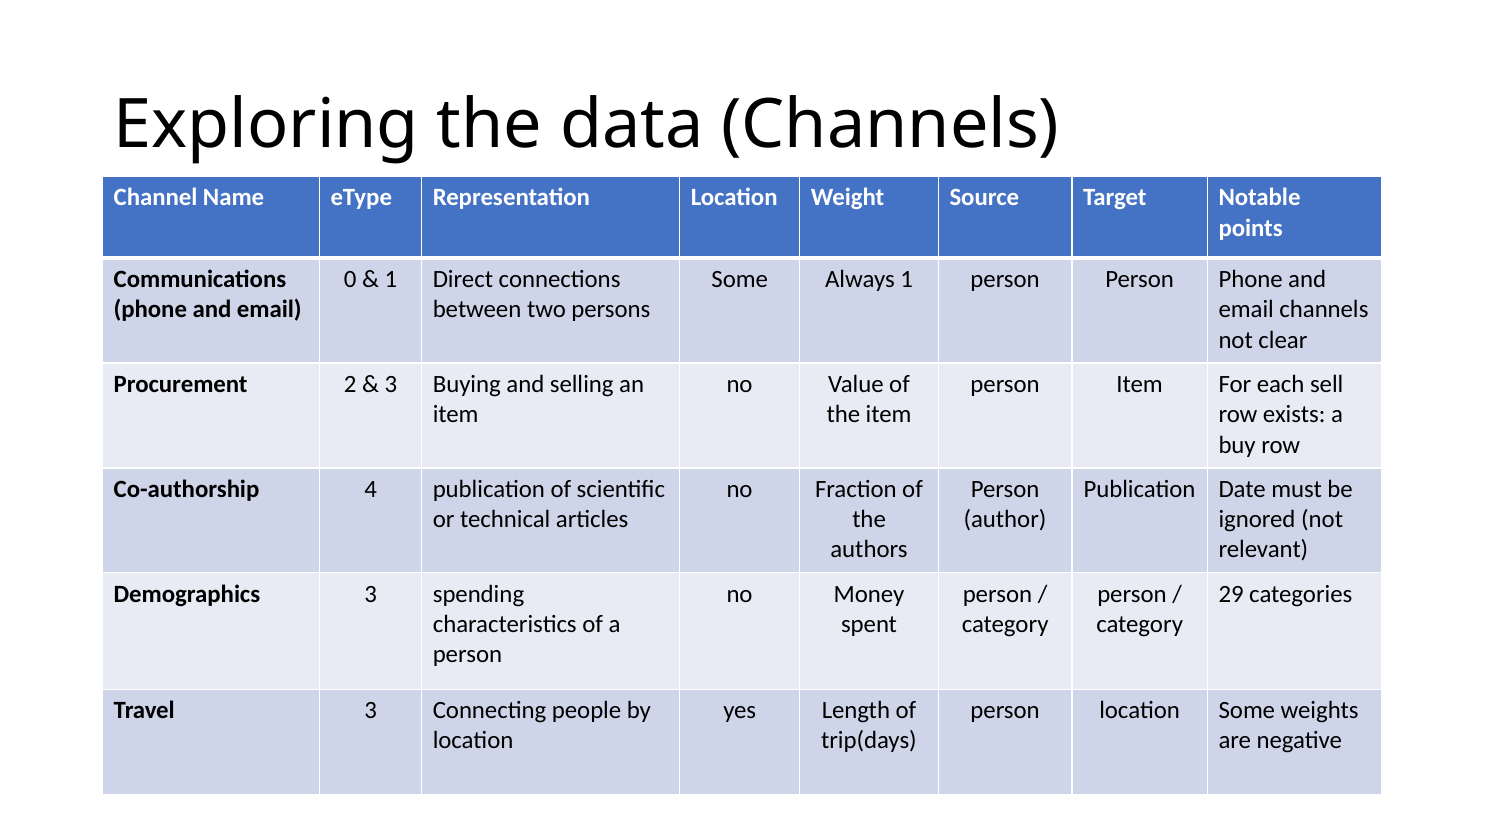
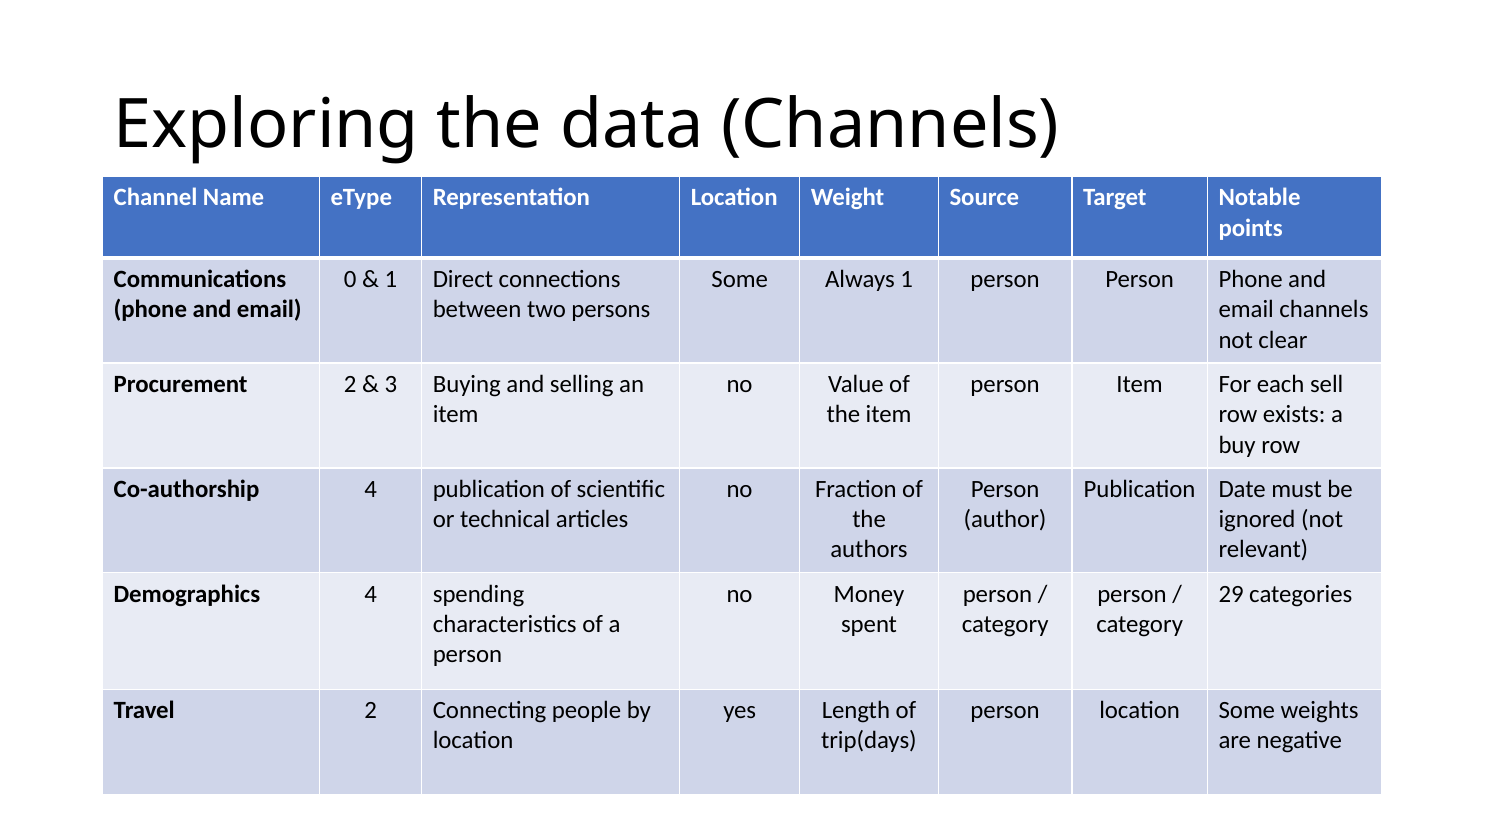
Demographics 3: 3 -> 4 (371, 594)
Travel 3: 3 -> 2 (371, 711)
